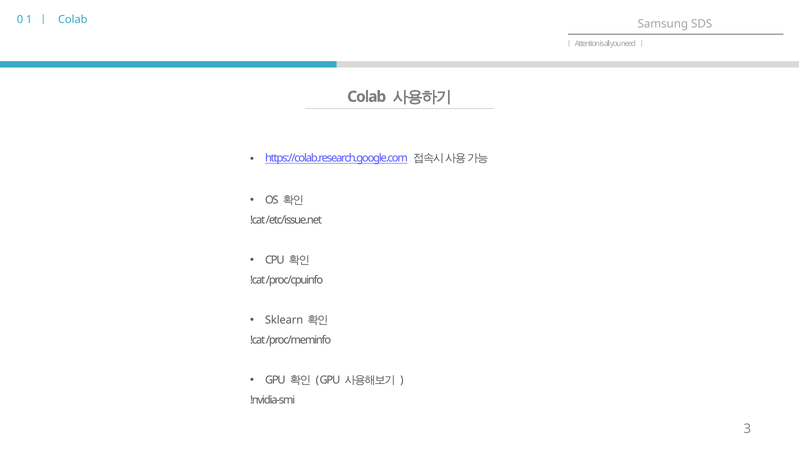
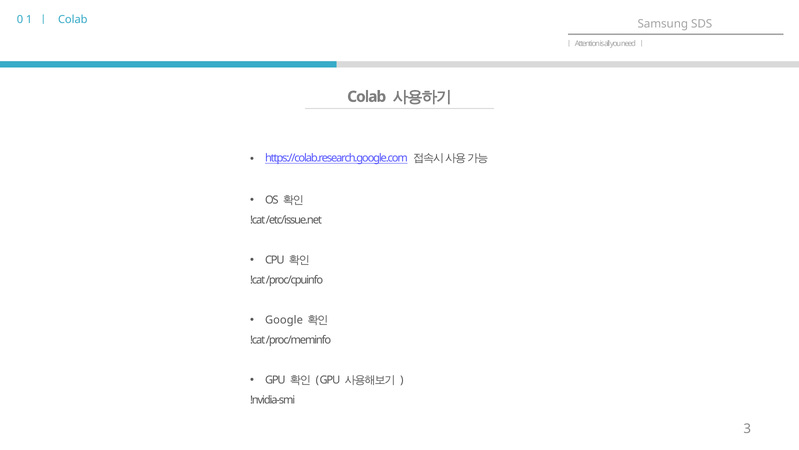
Sklearn: Sklearn -> Google (284, 320)
